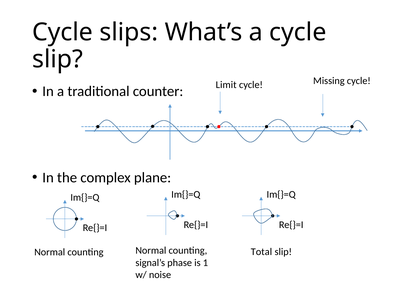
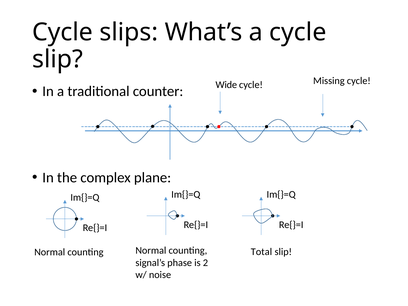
Limit: Limit -> Wide (226, 85)
1: 1 -> 2 (205, 263)
